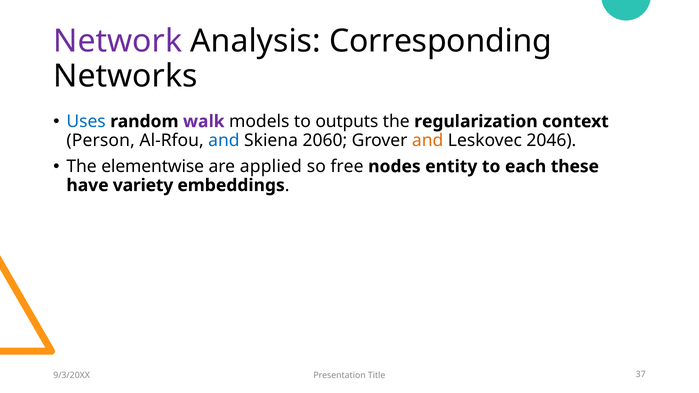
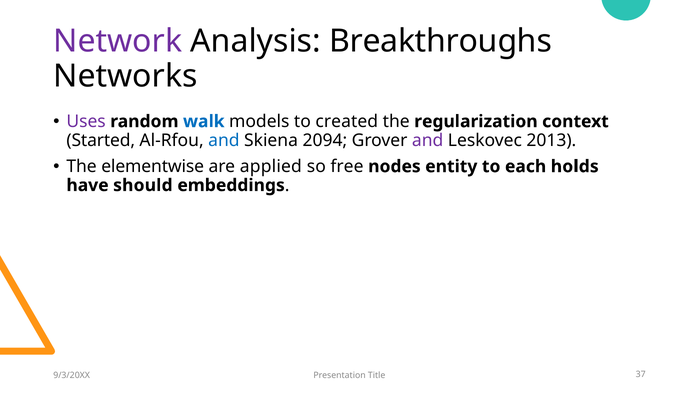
Corresponding: Corresponding -> Breakthroughs (440, 41)
Uses colour: blue -> purple (86, 122)
walk colour: purple -> blue (204, 122)
outputs: outputs -> created (347, 122)
Person: Person -> Started (101, 140)
2060: 2060 -> 2094 (325, 140)
and colour: orange -> purple (428, 140)
2046: 2046 -> 2013 (551, 140)
these: these -> holds (575, 167)
variety: variety -> should (143, 185)
